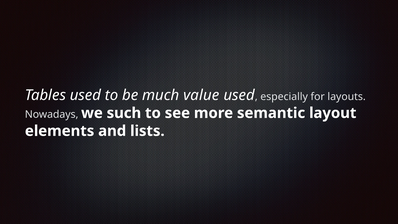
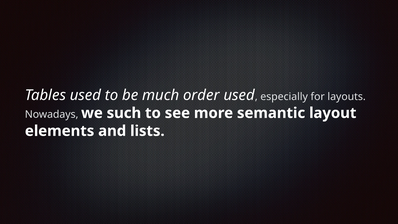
value: value -> order (201, 95)
